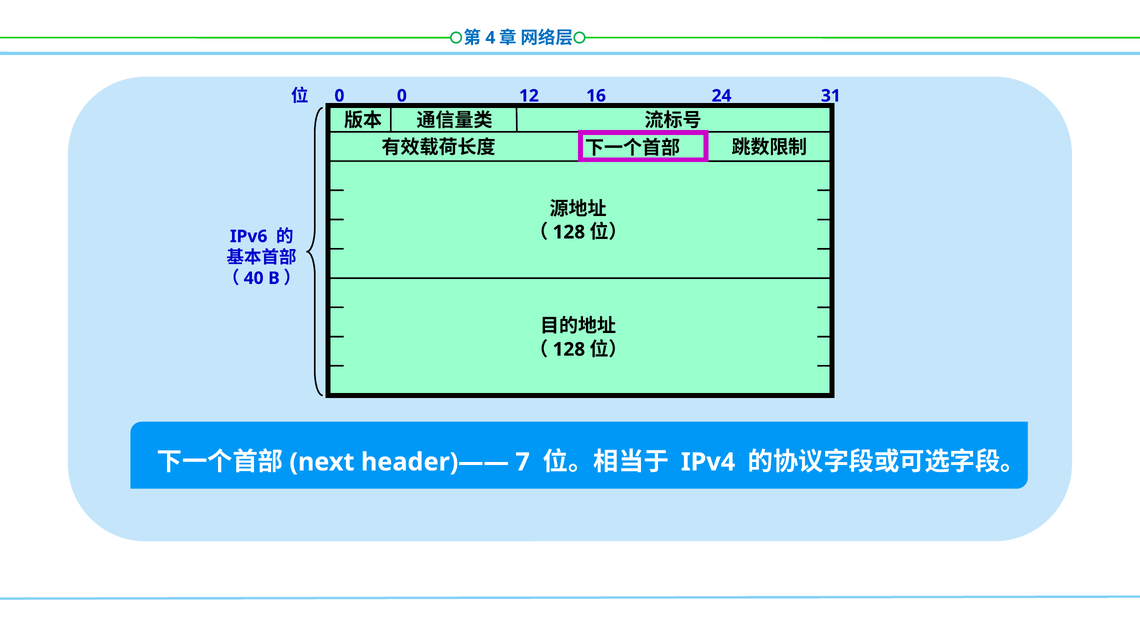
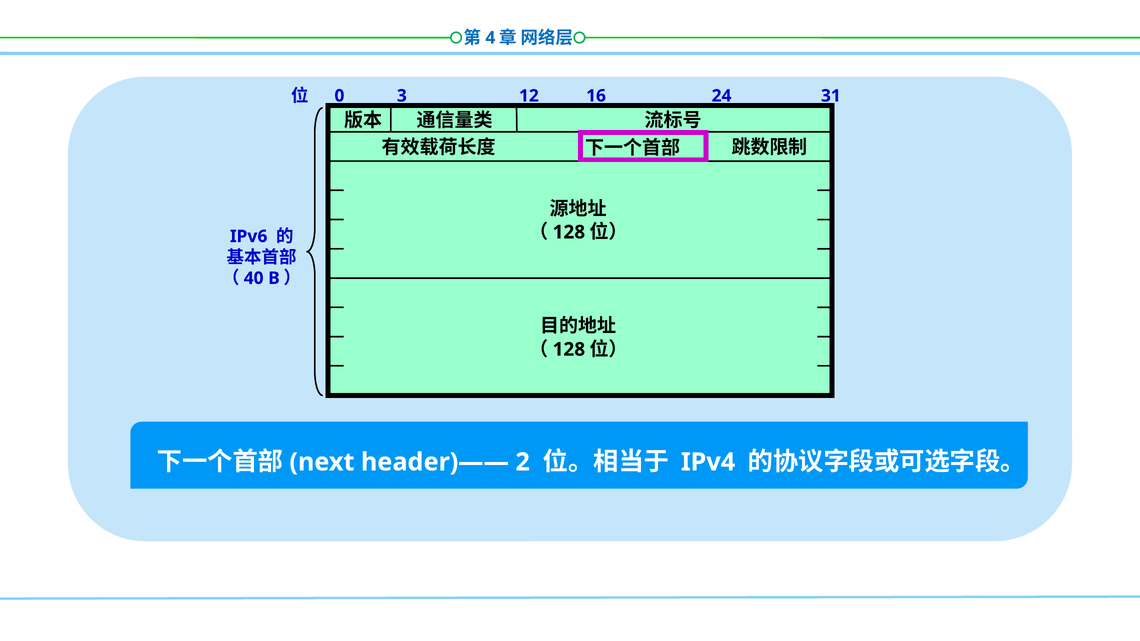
0 0: 0 -> 3 (402, 96)
7: 7 -> 2 (523, 462)
